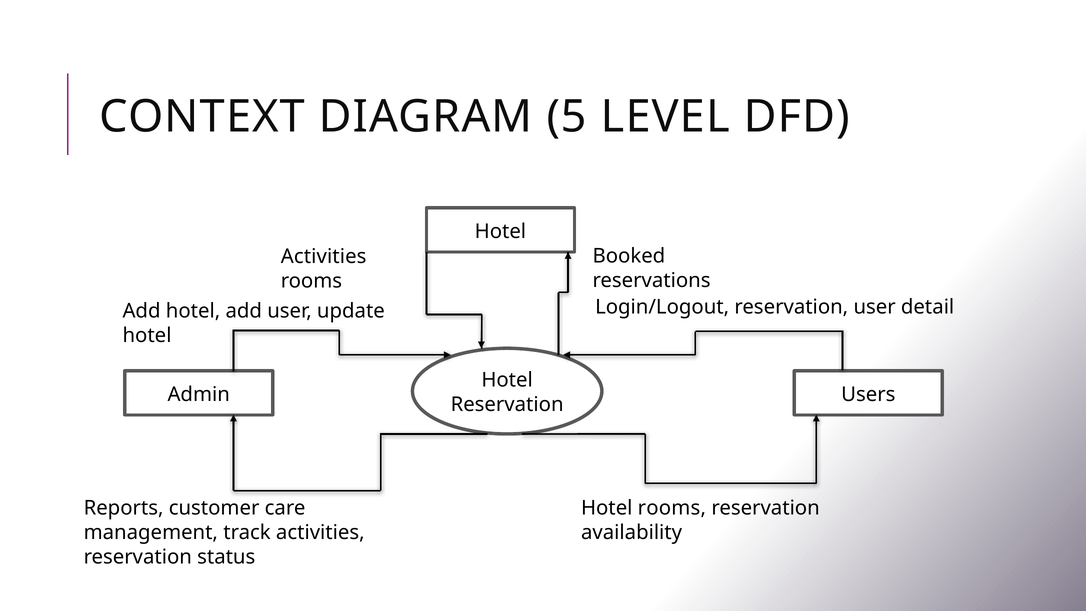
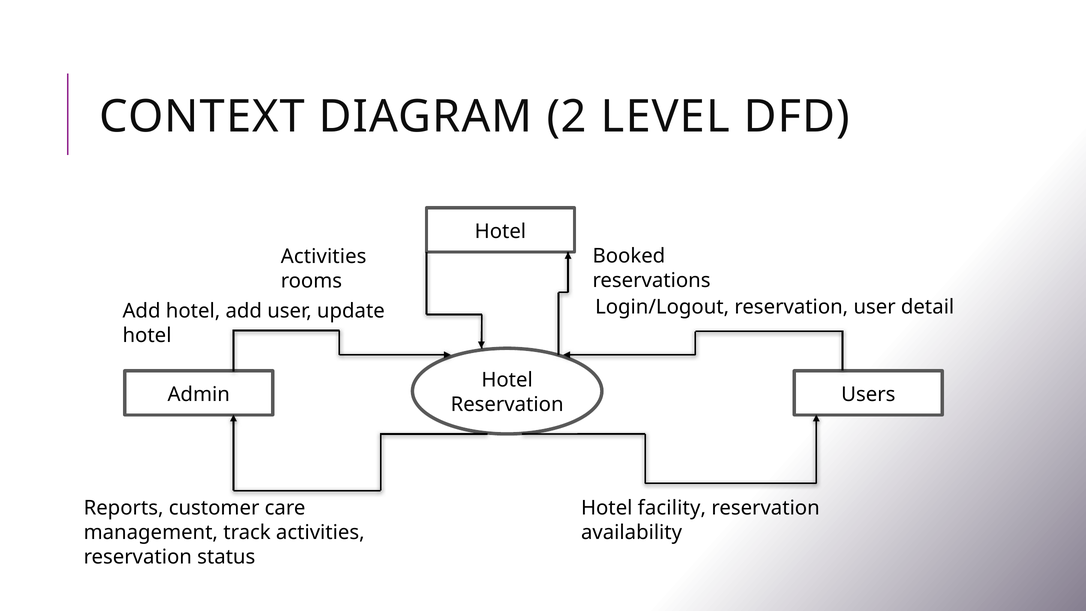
5: 5 -> 2 (566, 117)
Hotel rooms: rooms -> facility (672, 508)
